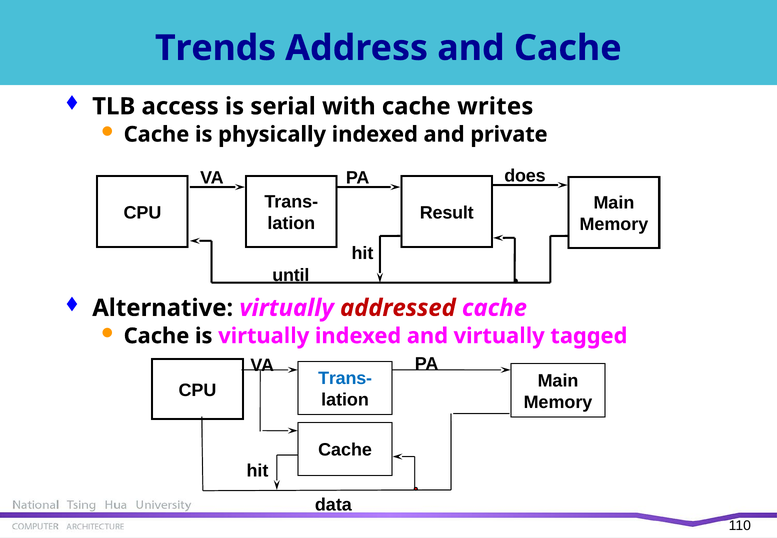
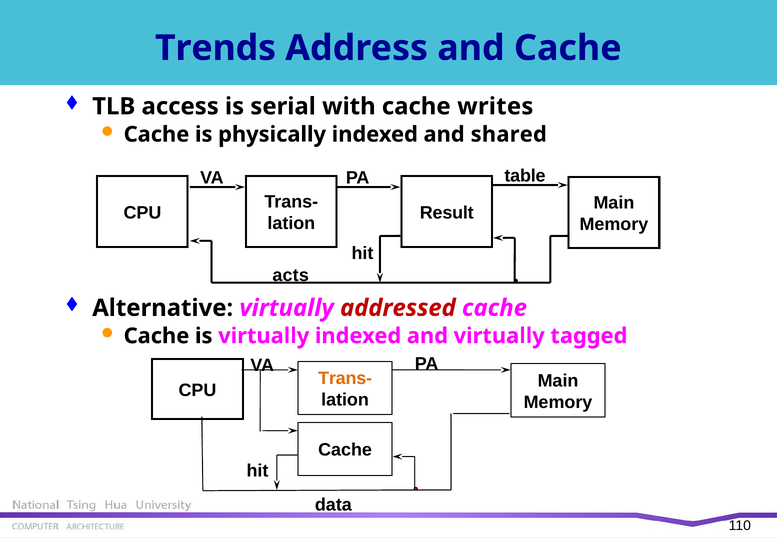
private: private -> shared (509, 134)
does: does -> table (525, 176)
until: until -> acts (291, 275)
Trans- colour: blue -> orange (345, 378)
